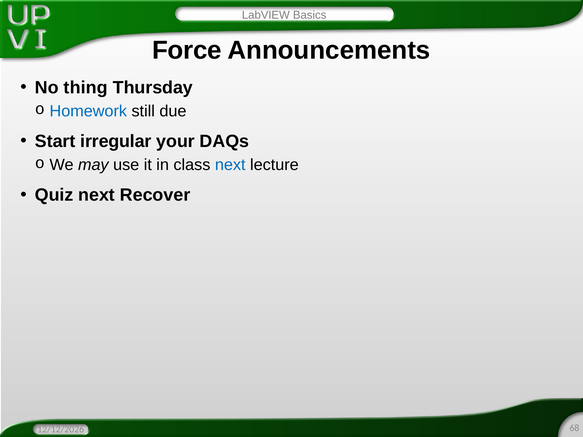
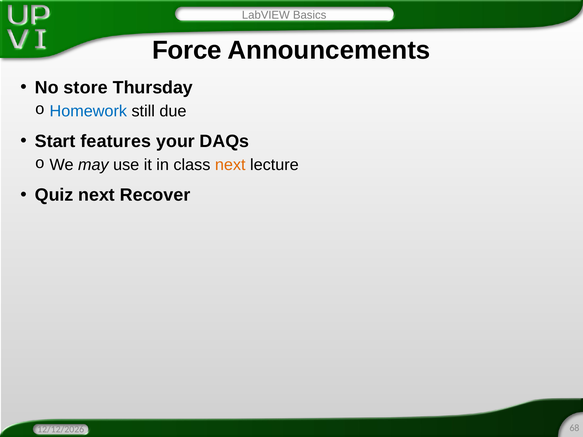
thing: thing -> store (86, 88)
irregular: irregular -> features (116, 141)
next colour: blue -> orange (230, 165)
